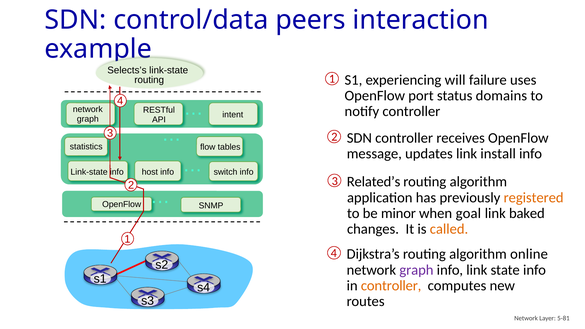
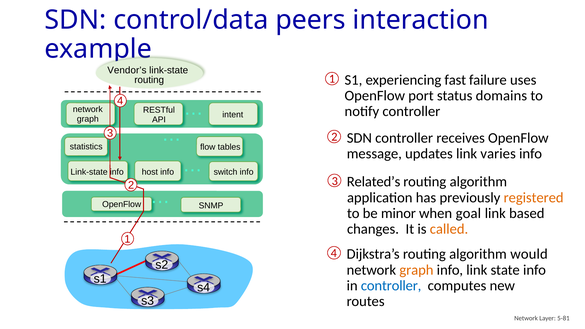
Selects’s: Selects’s -> Vendor’s (127, 70)
will: will -> fast (455, 80)
install: install -> varies (498, 154)
baked: baked -> based (527, 213)
online: online -> would (529, 254)
graph colour: purple -> orange (416, 270)
controller colour: orange -> blue (391, 286)
